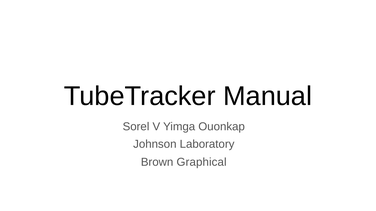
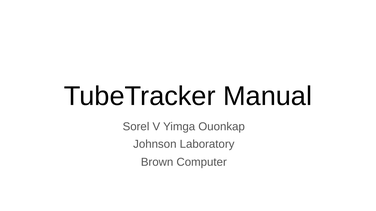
Graphical: Graphical -> Computer (202, 163)
